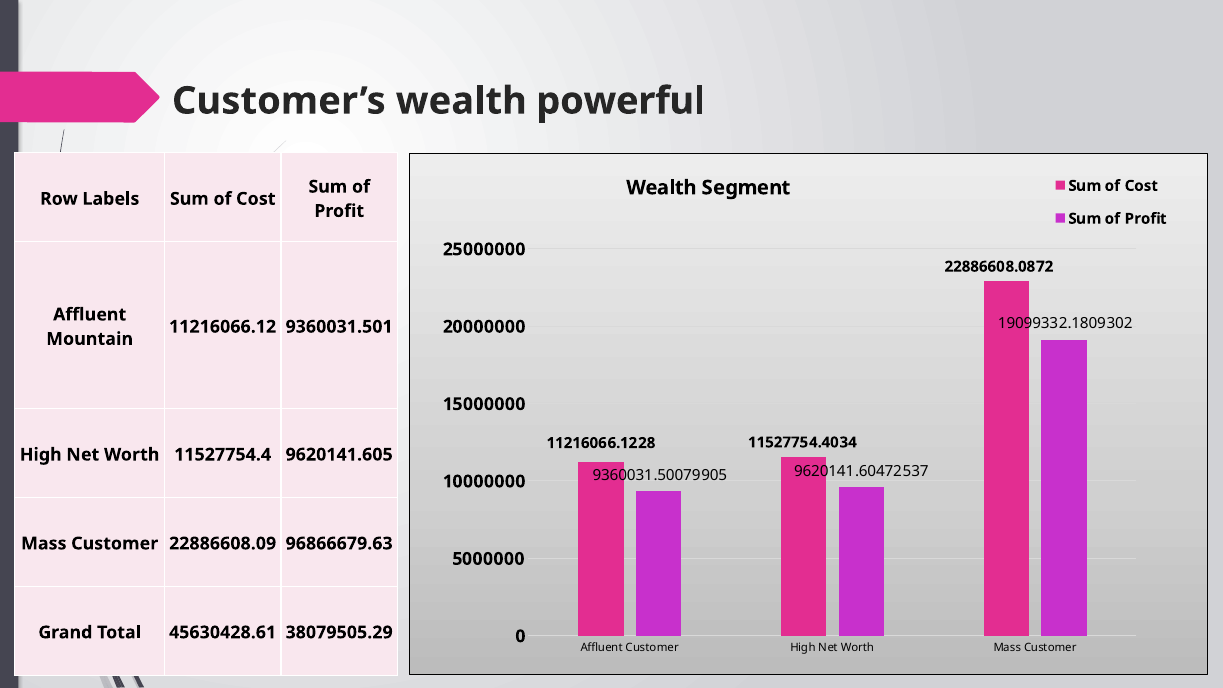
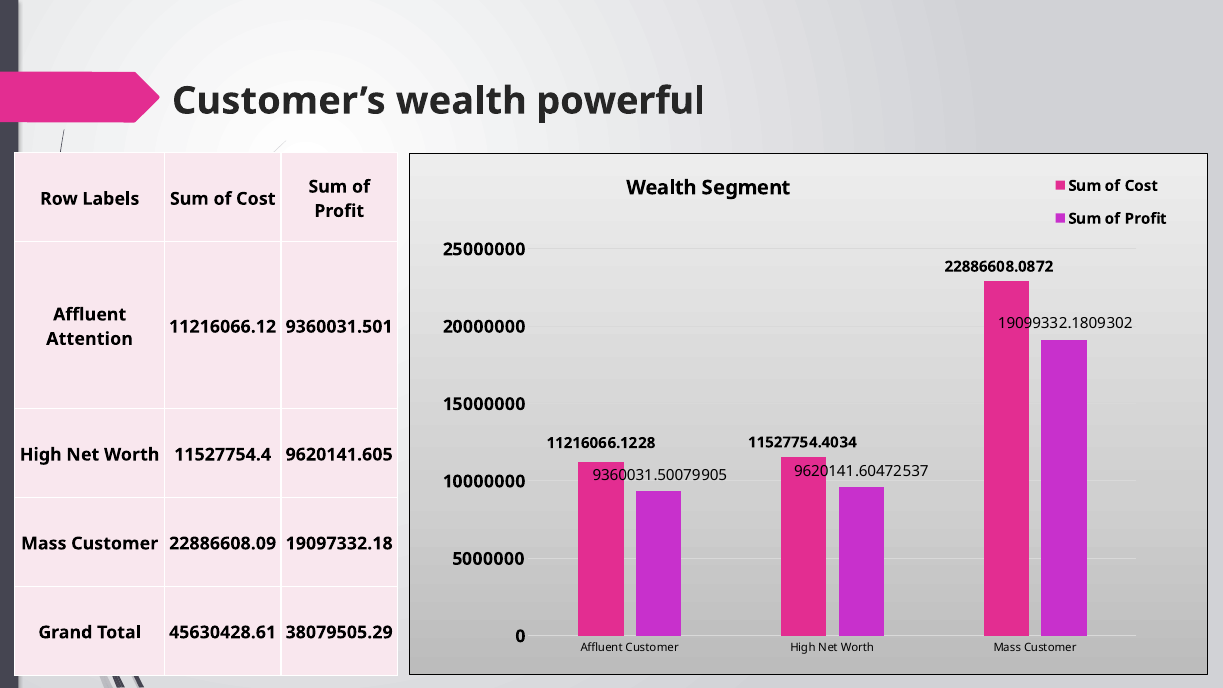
Mountain: Mountain -> Attention (90, 339)
96866679.63: 96866679.63 -> 19097332.18 (339, 543)
